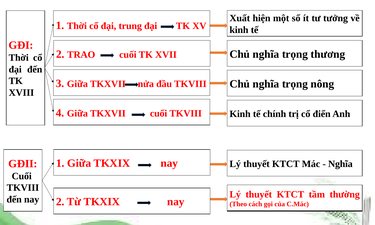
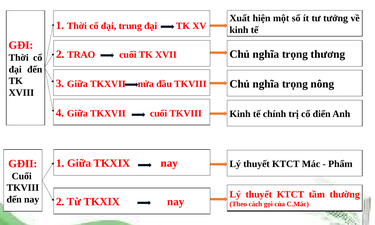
Nghĩa: Nghĩa -> Phẩm (340, 164)
